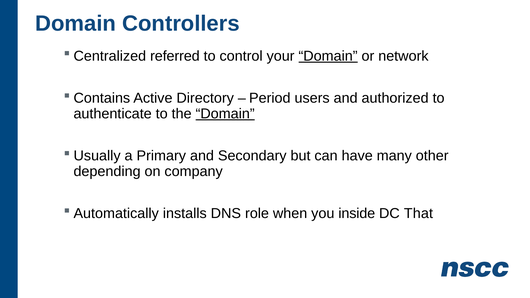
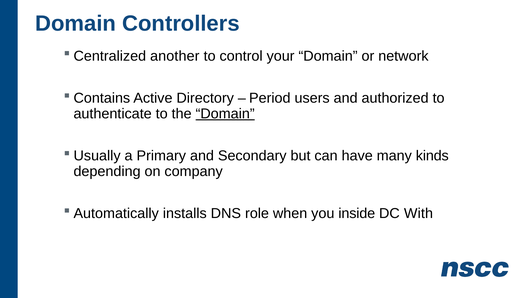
referred: referred -> another (175, 56)
Domain underline: present -> none (328, 56)
other: other -> kinds (432, 156)
That: That -> With (418, 213)
